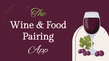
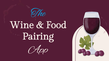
The colour: light green -> light blue (38, 12)
